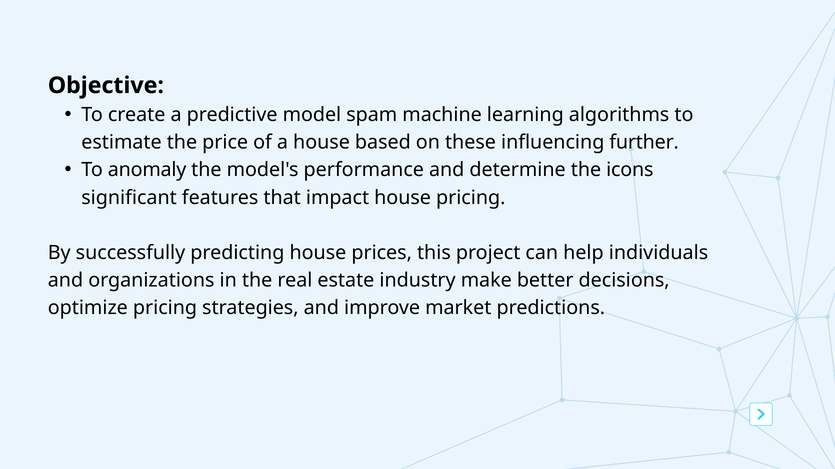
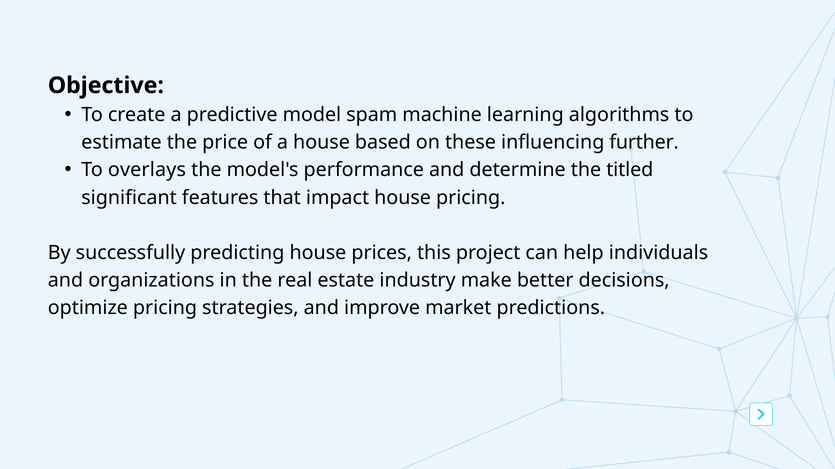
anomaly: anomaly -> overlays (147, 170)
icons: icons -> titled (630, 170)
